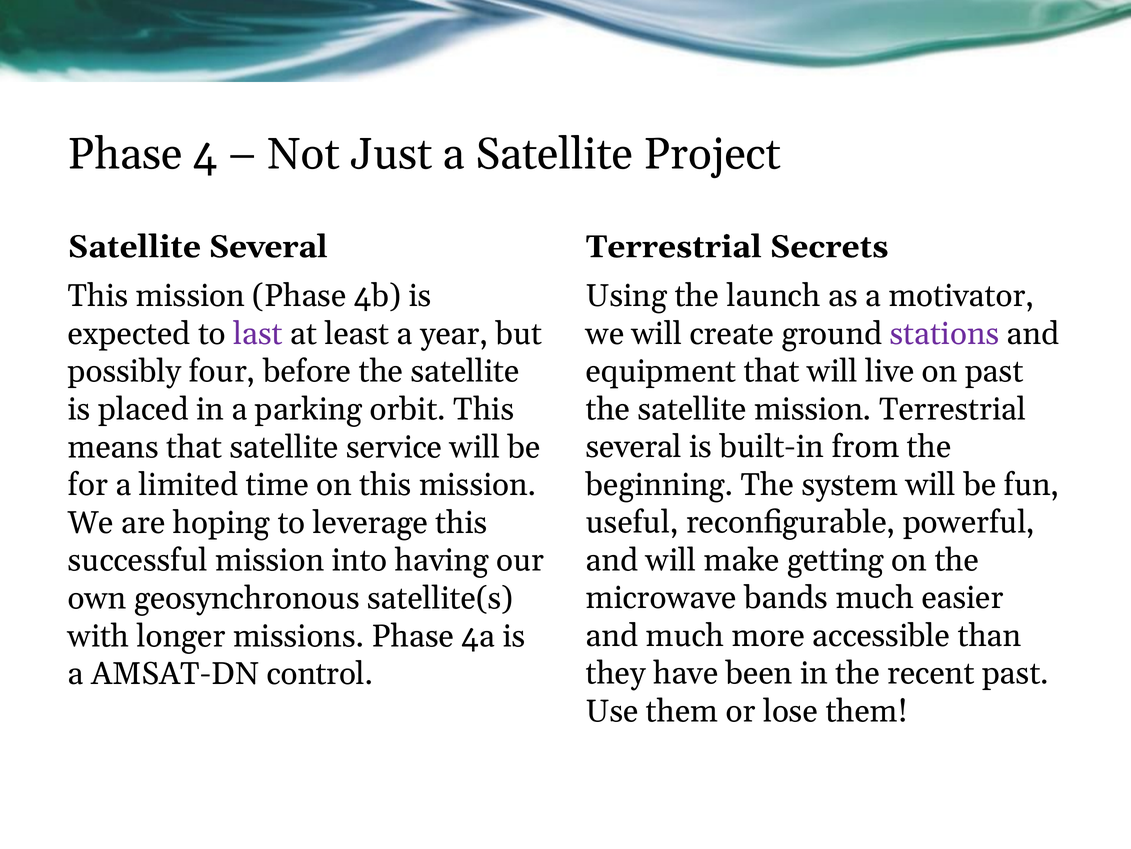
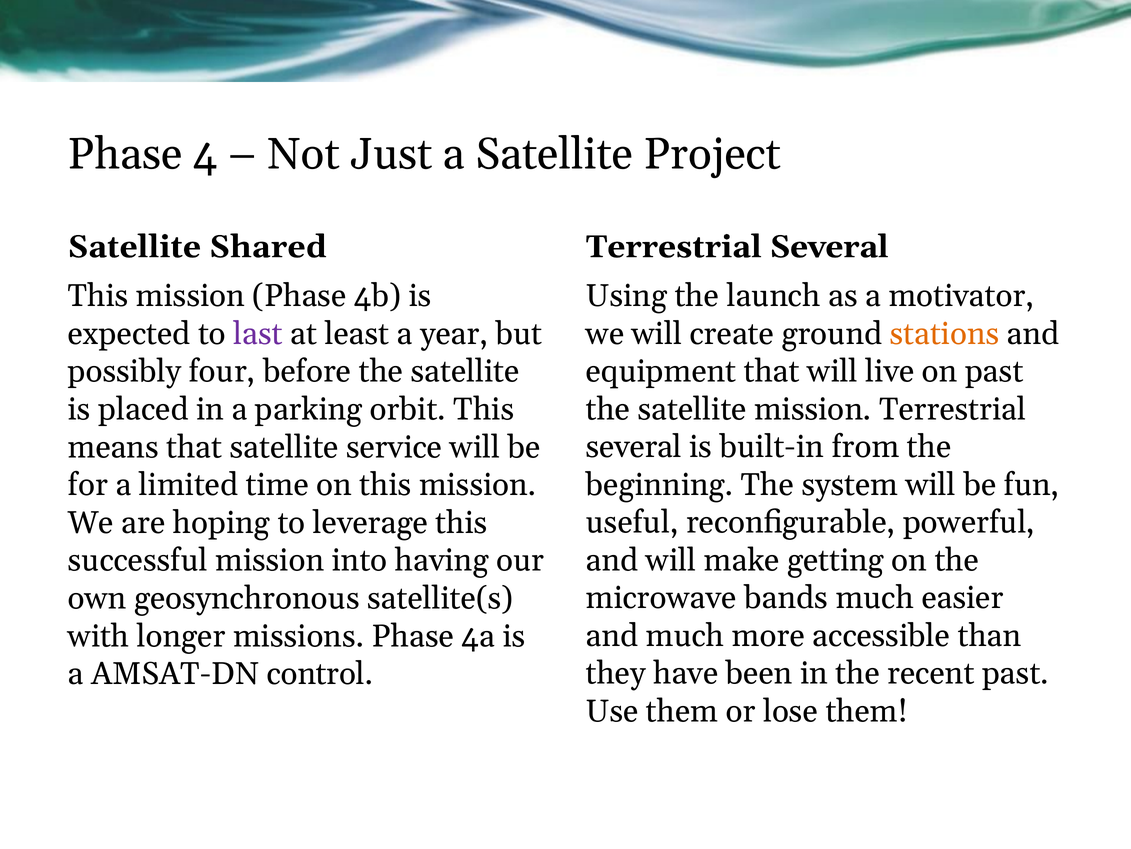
Satellite Several: Several -> Shared (268, 247)
Secrets: Secrets -> Several (829, 247)
stations colour: purple -> orange (945, 333)
